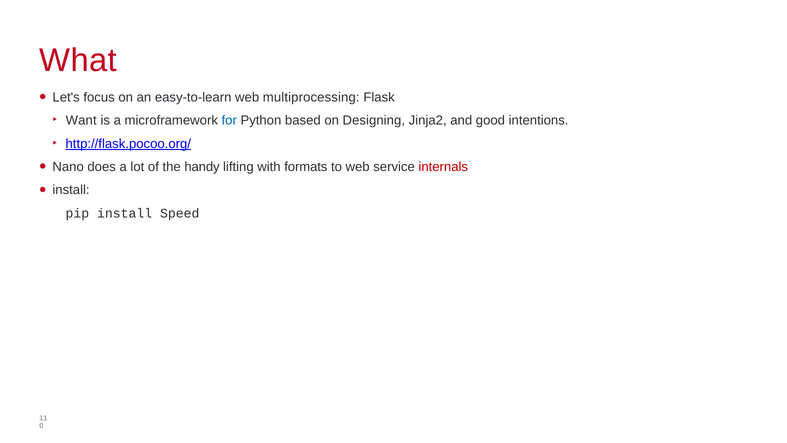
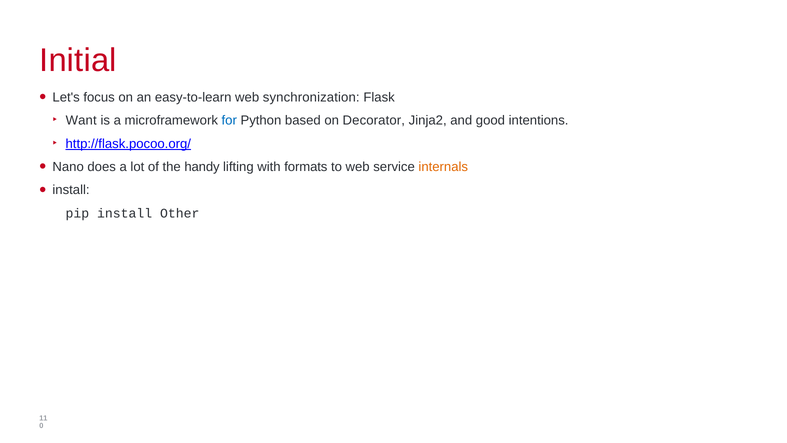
What: What -> Initial (78, 60)
multiprocessing: multiprocessing -> synchronization (311, 97)
Designing: Designing -> Decorator (374, 120)
internals colour: red -> orange (443, 167)
Speed: Speed -> Other (180, 213)
